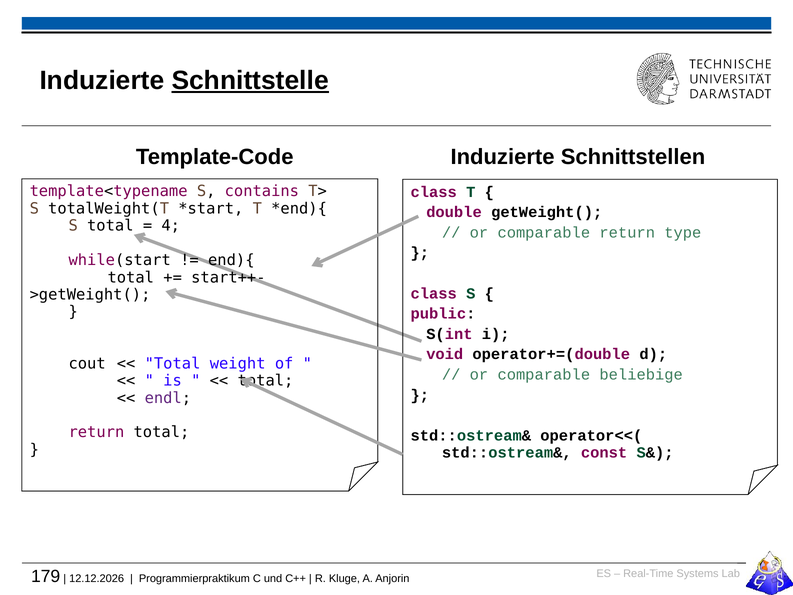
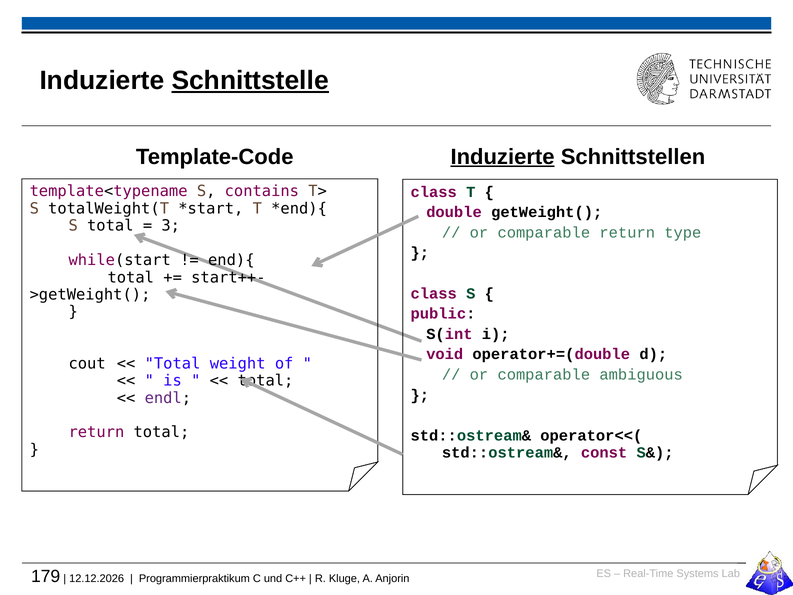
Induzierte underline: none -> present (503, 157)
4: 4 -> 3 (171, 226)
beliebige: beliebige -> ambiguous (641, 374)
